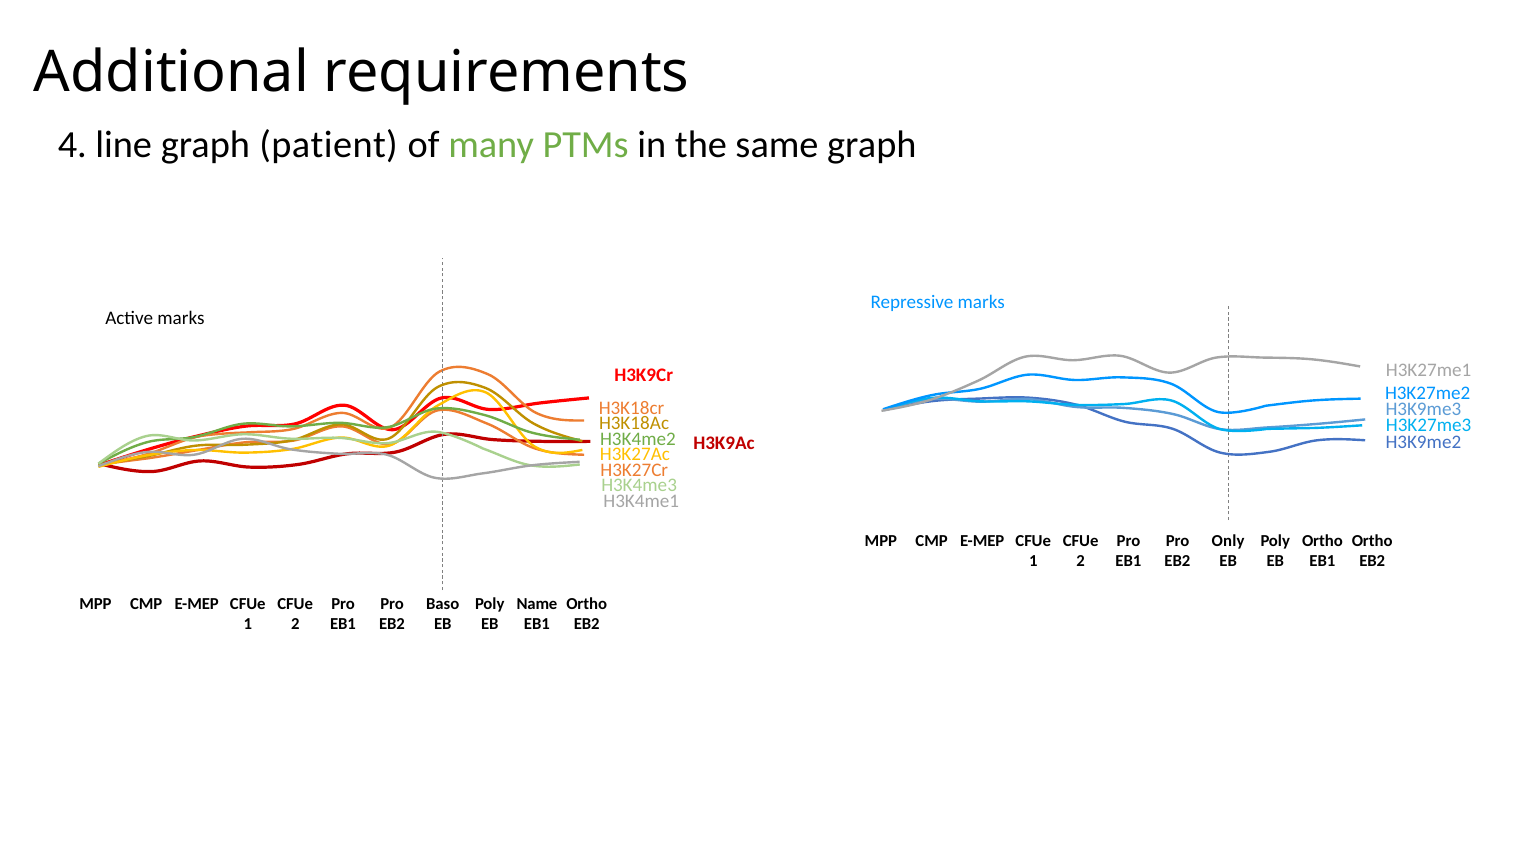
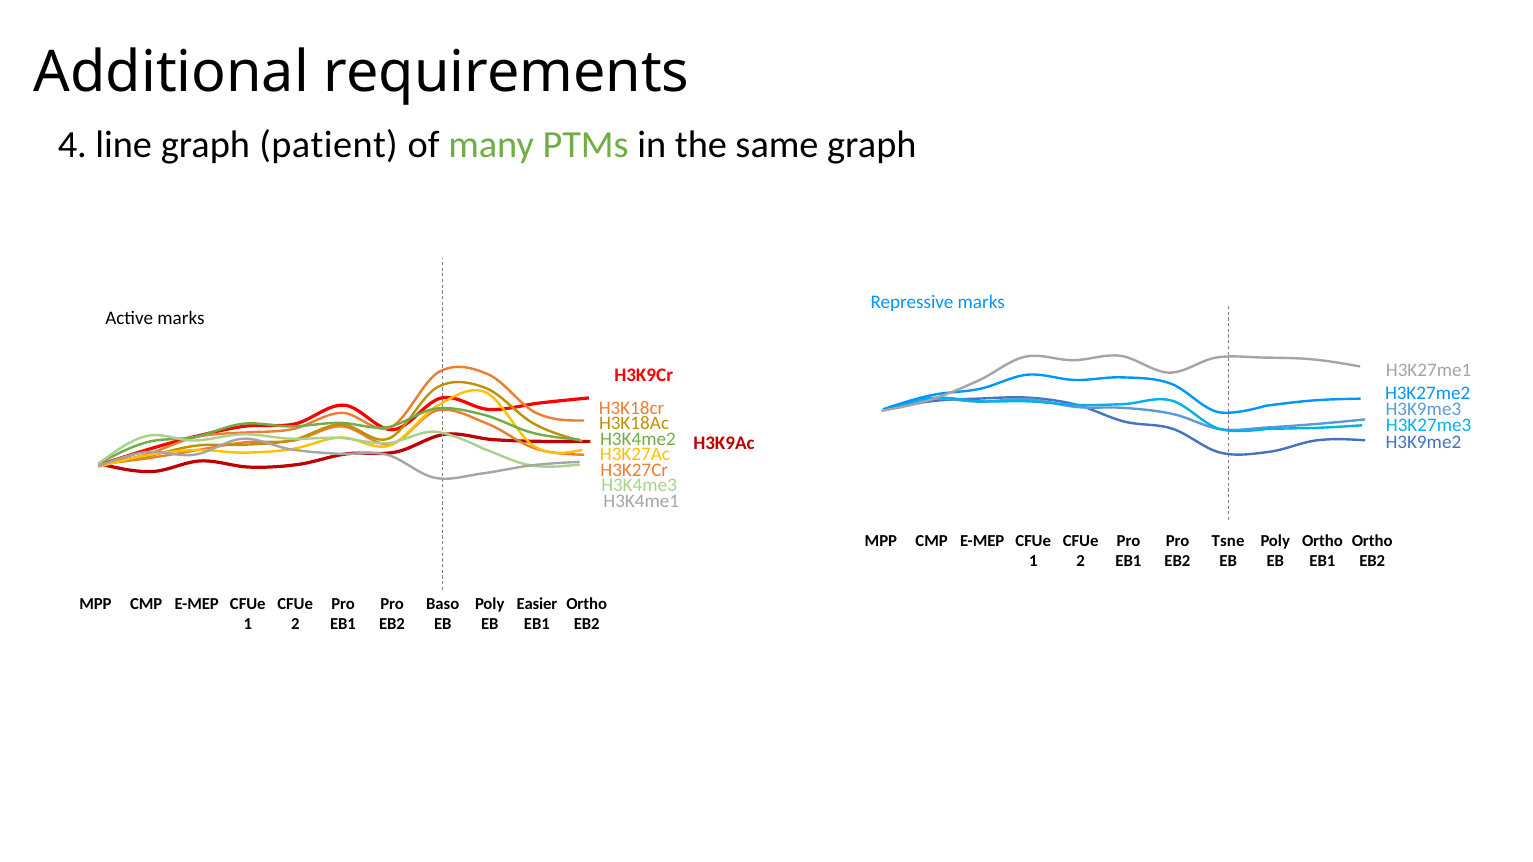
Only: Only -> Tsne (1228, 541)
Name: Name -> Easier (537, 605)
